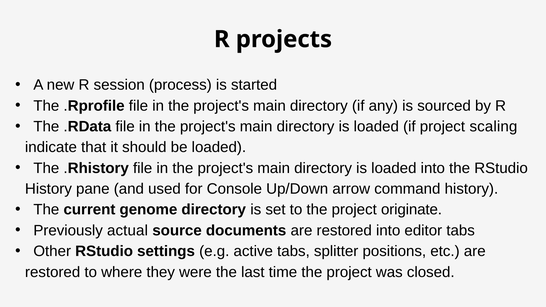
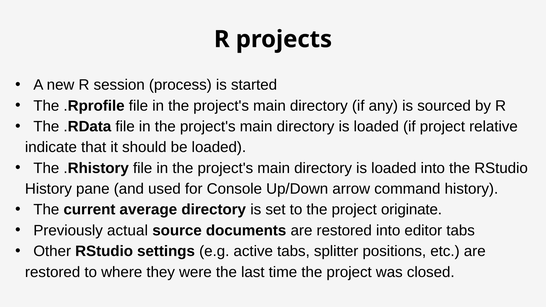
scaling: scaling -> relative (494, 127)
genome: genome -> average (148, 210)
